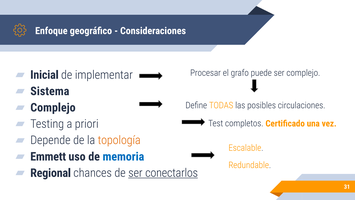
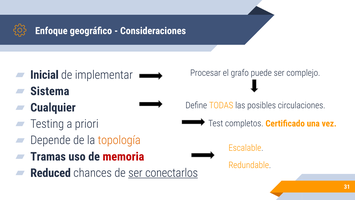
Complejo: Complejo -> Cualquier (53, 107)
Emmett: Emmett -> Tramas (48, 156)
memoria colour: blue -> red (123, 156)
Regional: Regional -> Reduced (51, 173)
